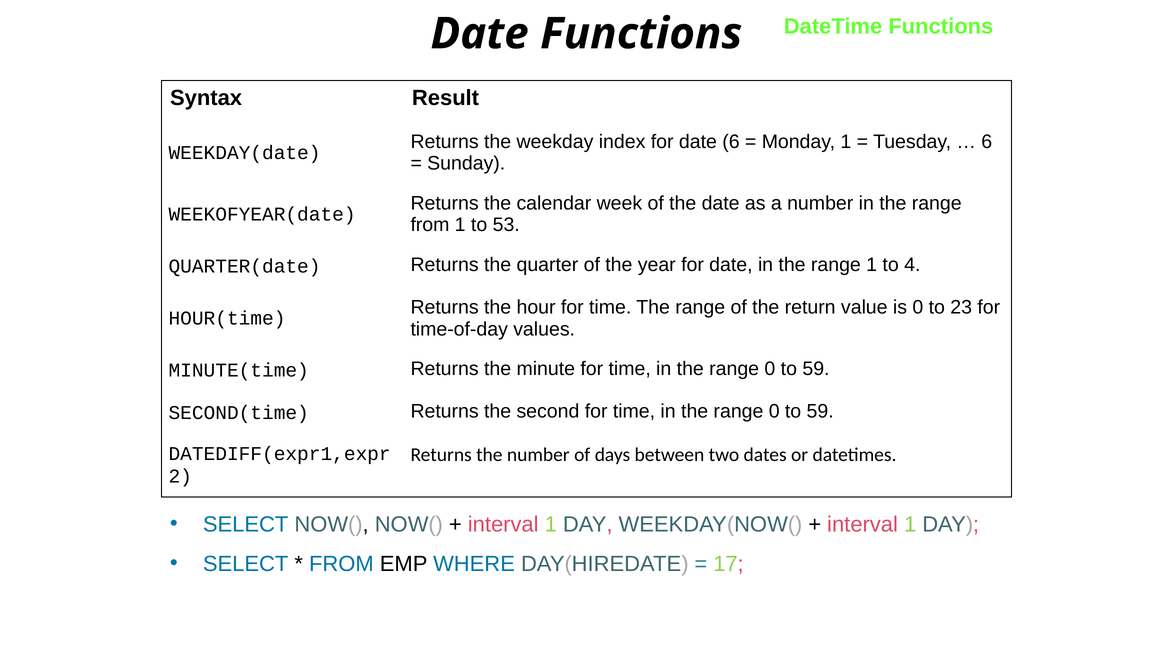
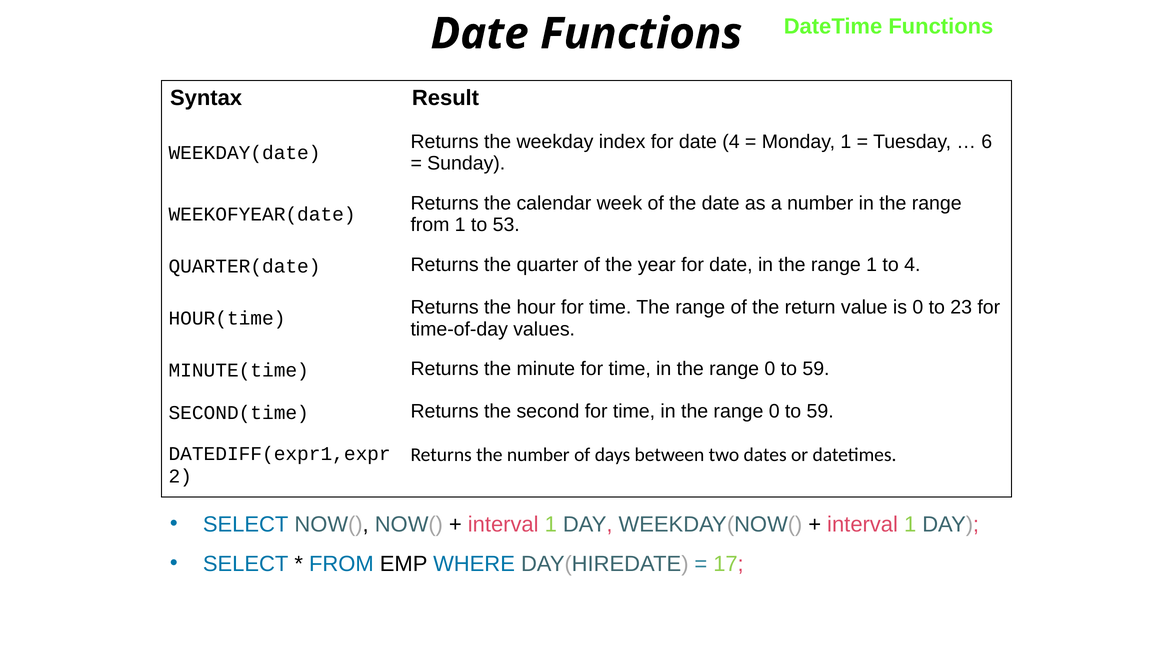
date 6: 6 -> 4 (731, 142)
